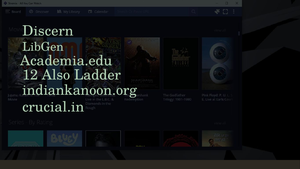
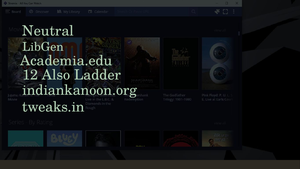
Discern: Discern -> Neutral (48, 31)
crucial.in: crucial.in -> tweaks.in (53, 107)
